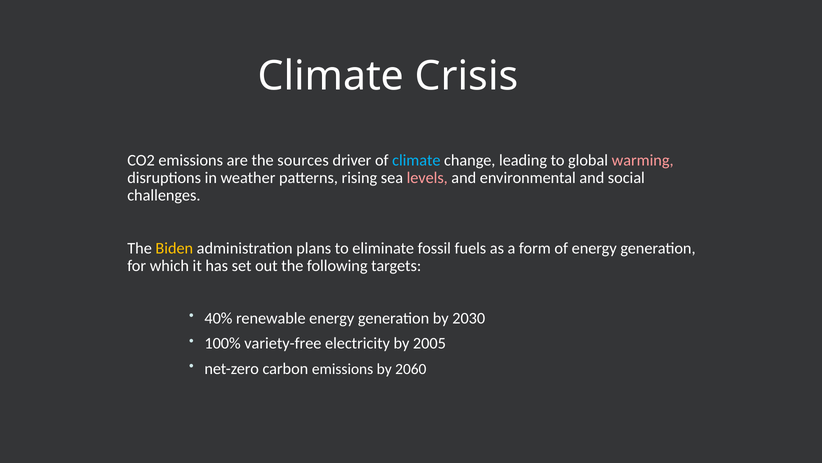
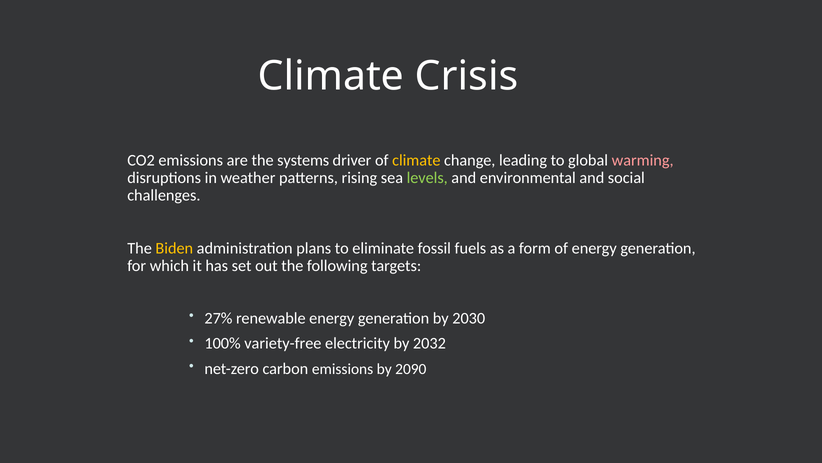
sources: sources -> systems (303, 160)
climate colour: light blue -> yellow (416, 160)
levels colour: pink -> light green (427, 178)
40%: 40% -> 27% (218, 318)
2005: 2005 -> 2032 (429, 343)
2060: 2060 -> 2090 (411, 369)
